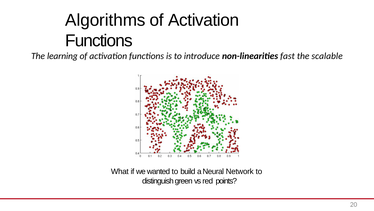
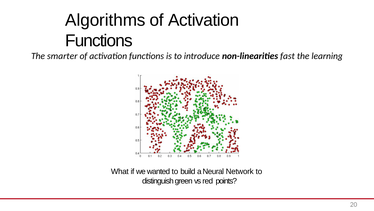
learning: learning -> smarter (62, 56)
scalable: scalable -> learning (327, 56)
